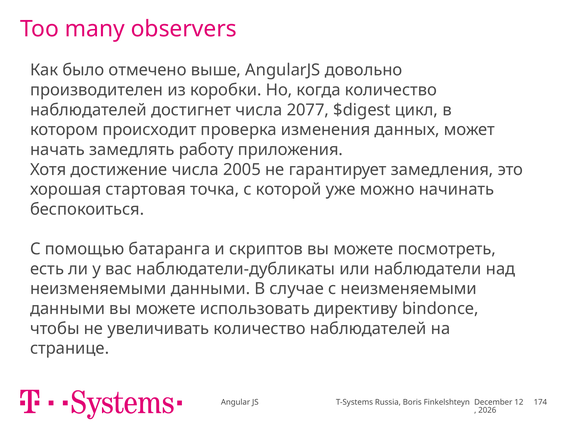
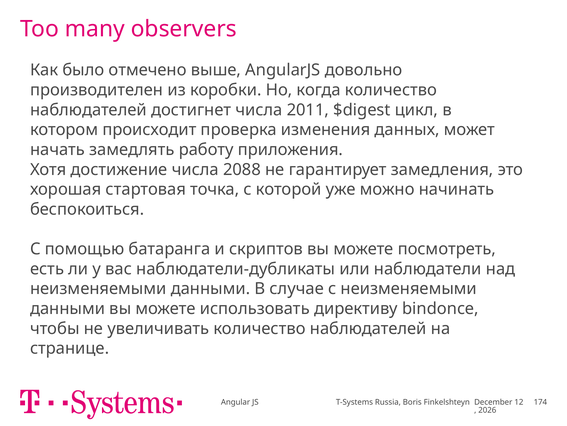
2077: 2077 -> 2011 (308, 110)
2005: 2005 -> 2088 (242, 169)
